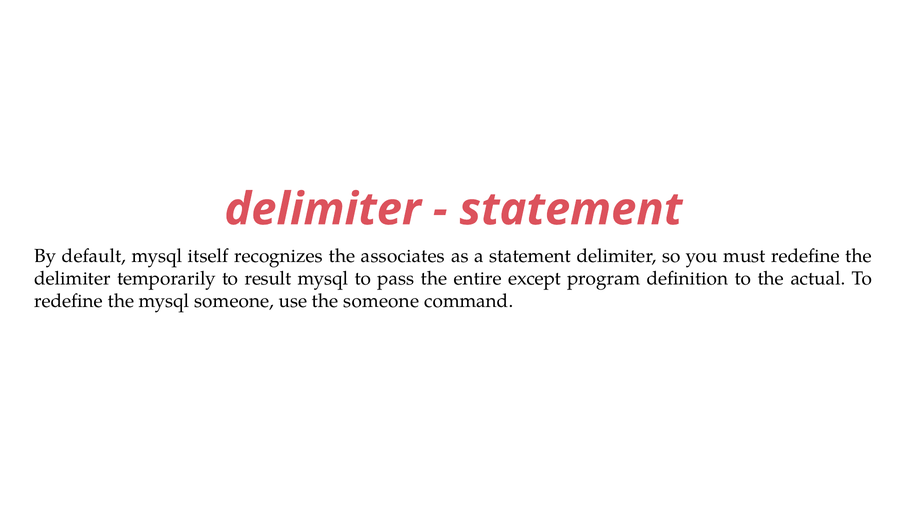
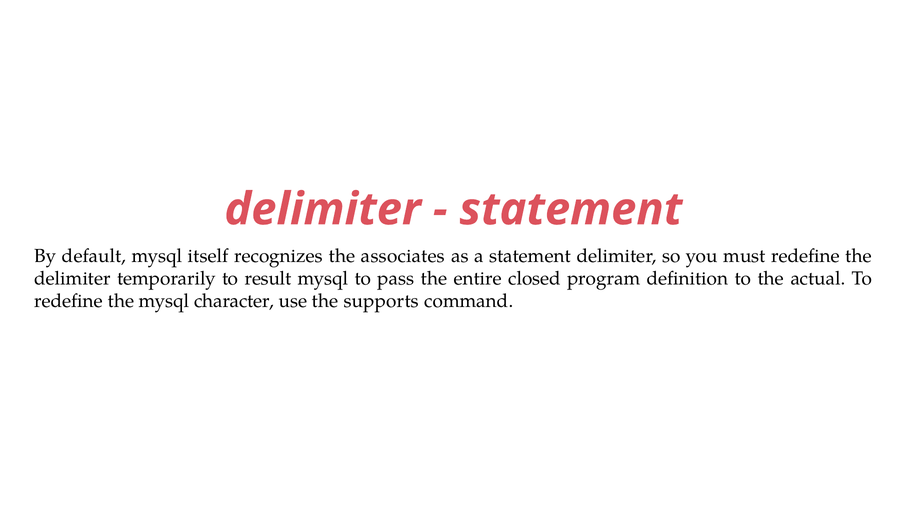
except: except -> closed (535, 279)
mysql someone: someone -> character (234, 301)
the someone: someone -> supports (381, 301)
